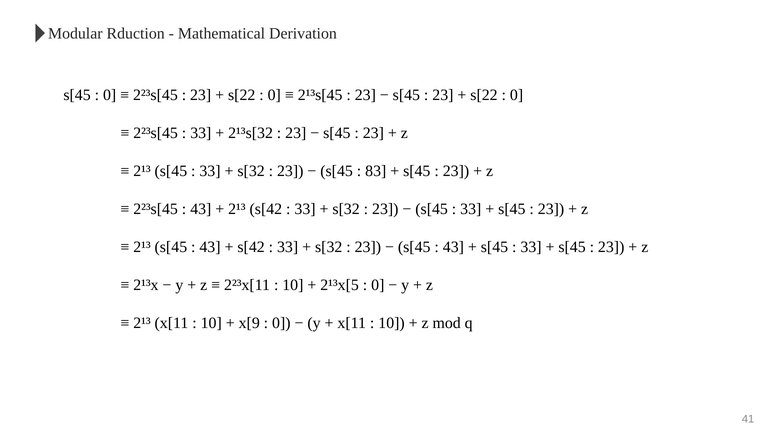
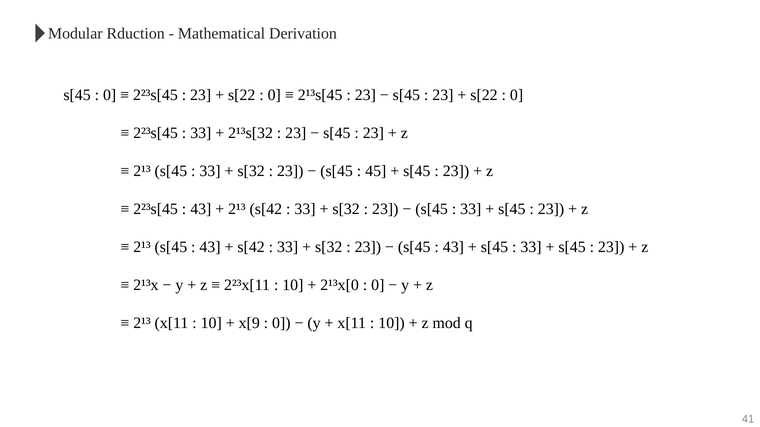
83: 83 -> 45 (376, 171)
2¹³x[5: 2¹³x[5 -> 2¹³x[0 (340, 285)
